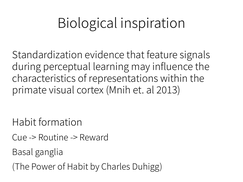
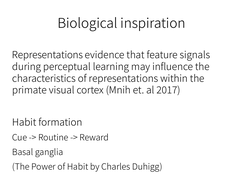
Standardization: Standardization -> Representations (47, 55)
2013: 2013 -> 2017 (168, 90)
